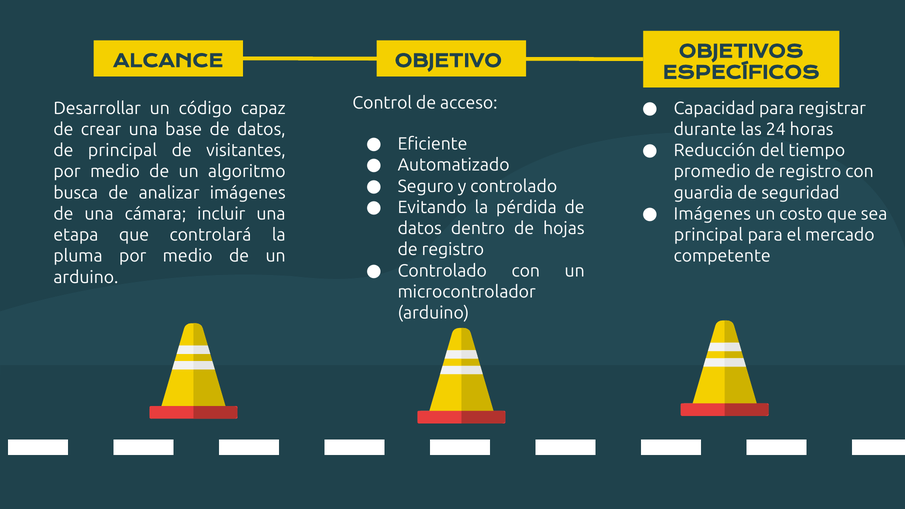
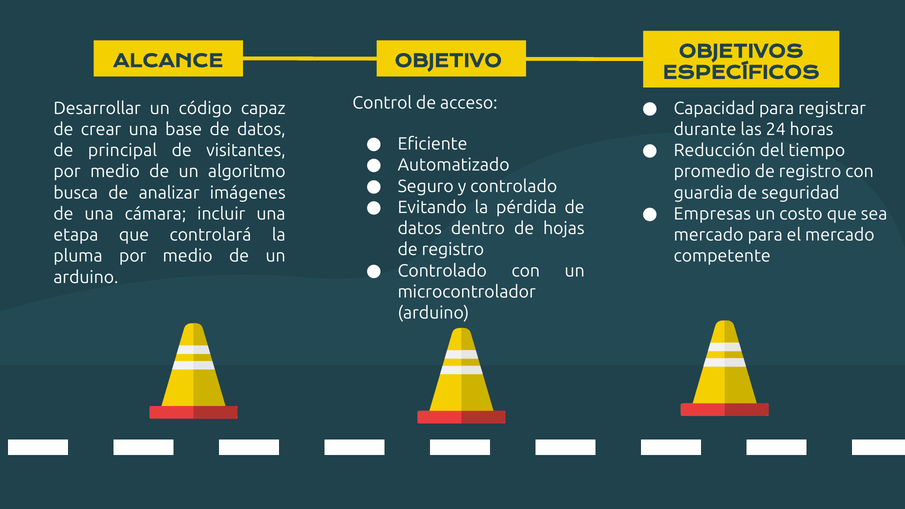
Imágenes: Imágenes -> Empresas (712, 214)
principal: principal -> mercado (709, 235)
